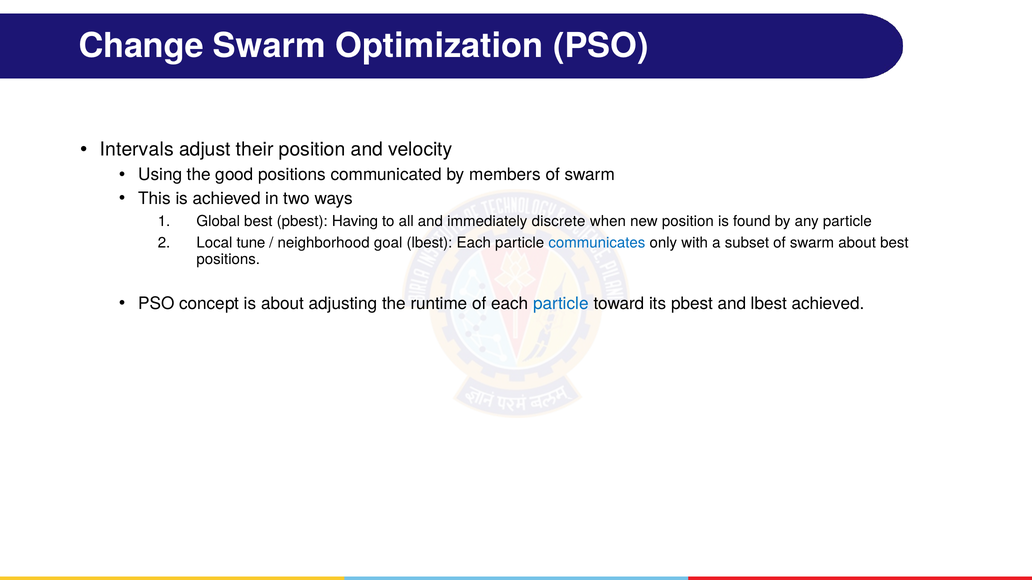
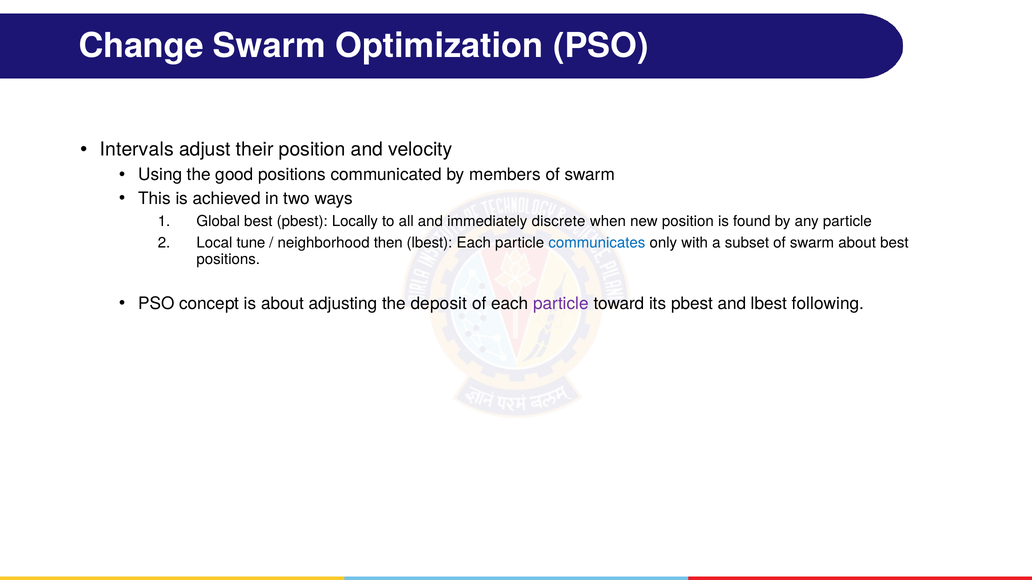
Having: Having -> Locally (355, 221)
goal: goal -> then (388, 243)
runtime: runtime -> deposit (439, 304)
particle colour: blue -> purple (561, 304)
lbest achieved: achieved -> following (828, 304)
